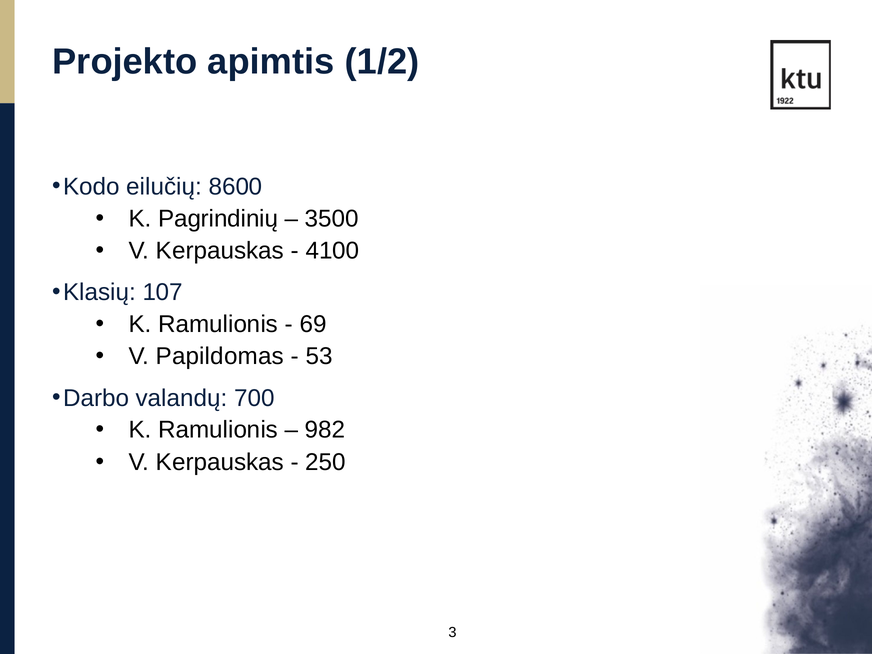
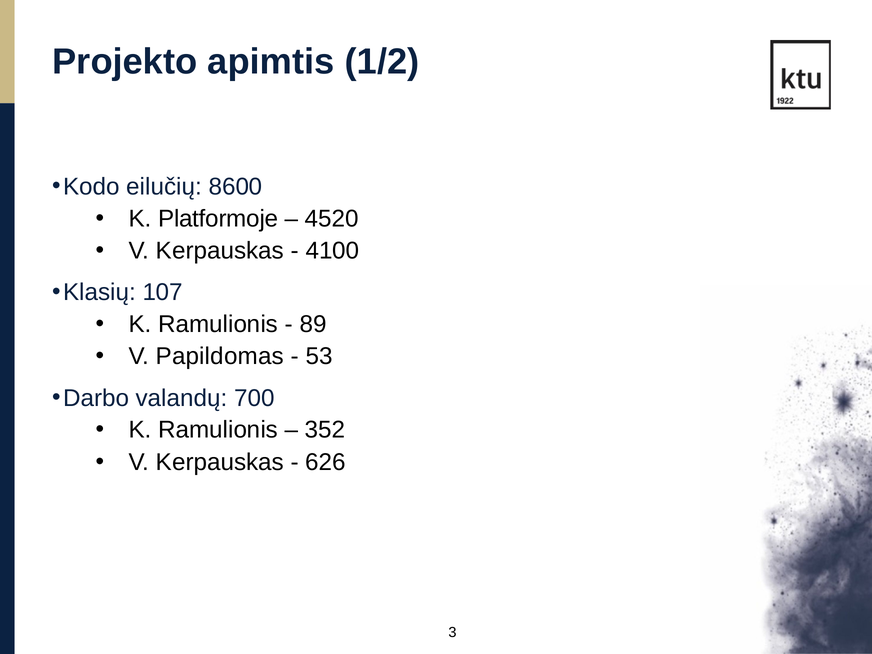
Pagrindinių: Pagrindinių -> Platformoje (218, 219)
3500: 3500 -> 4520 (332, 219)
69: 69 -> 89 (313, 324)
982: 982 -> 352 (325, 430)
250: 250 -> 626 (326, 462)
